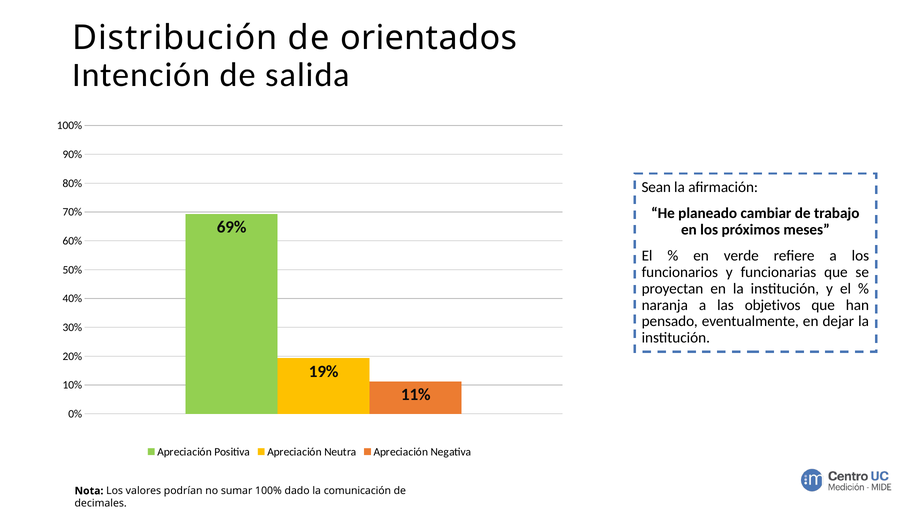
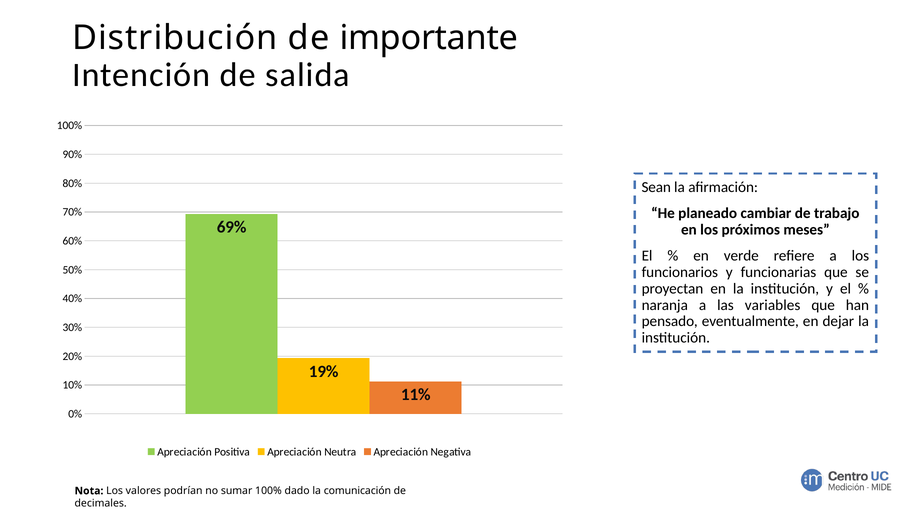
orientados: orientados -> importante (429, 38)
objetivos: objetivos -> variables (773, 305)
